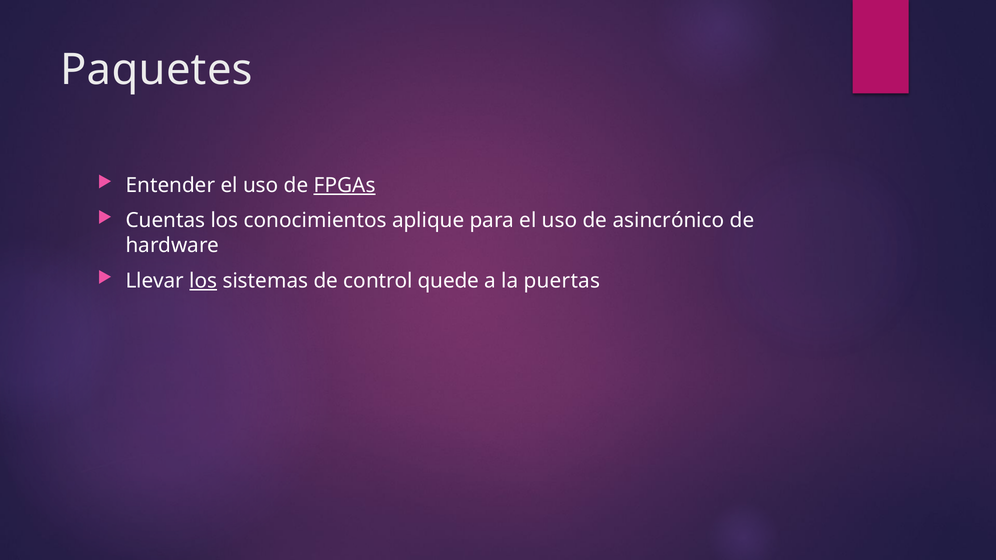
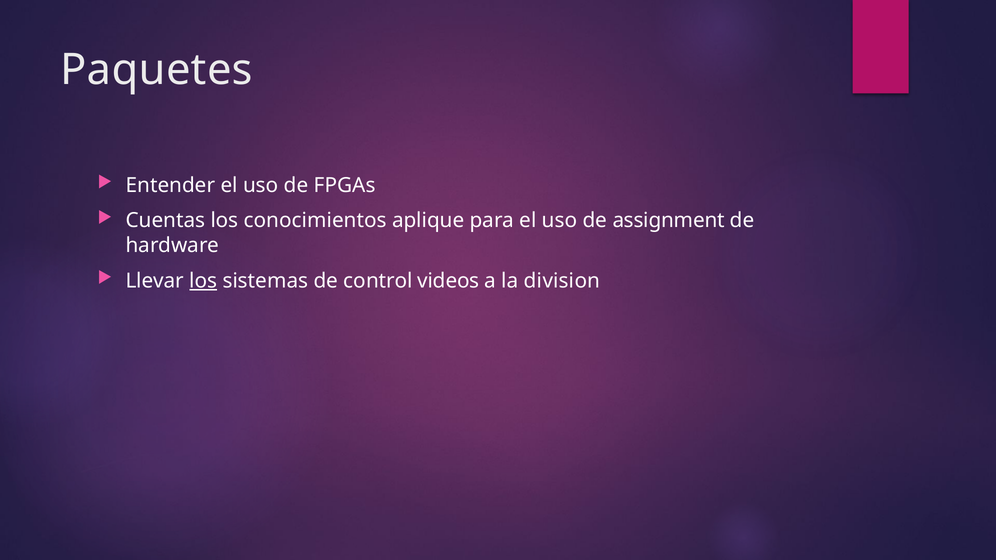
FPGAs underline: present -> none (345, 185)
asincrónico: asincrónico -> assignment (669, 221)
quede: quede -> videos (448, 281)
puertas: puertas -> division (562, 281)
